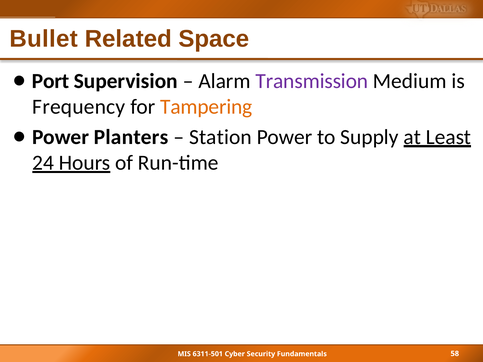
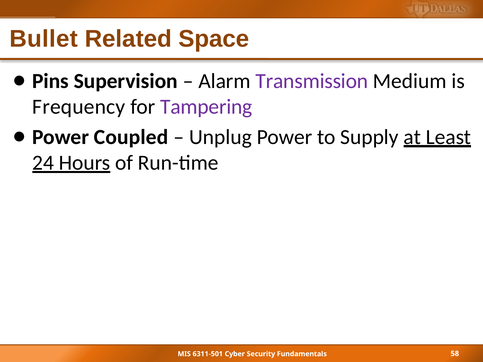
Port: Port -> Pins (51, 81)
Tampering colour: orange -> purple (206, 107)
Planters: Planters -> Coupled (131, 137)
Station: Station -> Unplug (220, 137)
